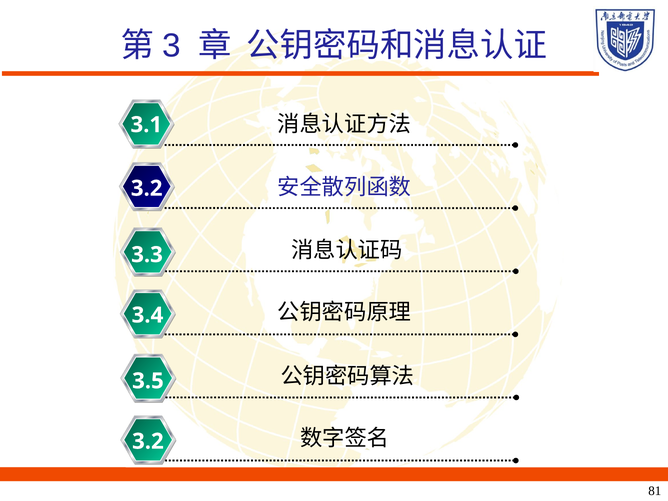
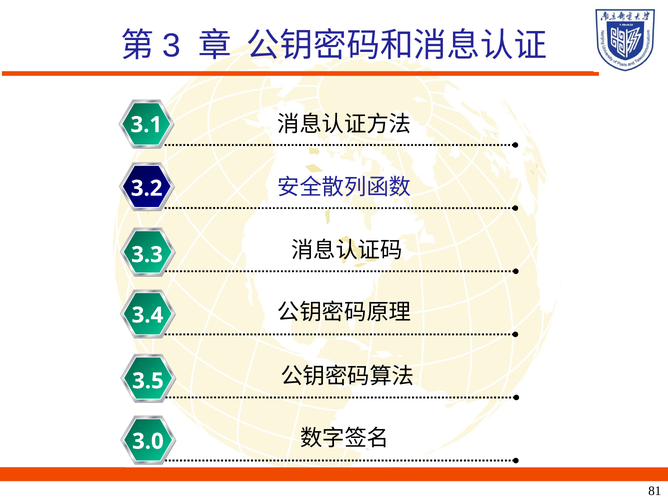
3.2: 3.2 -> 3.0 (148, 441)
